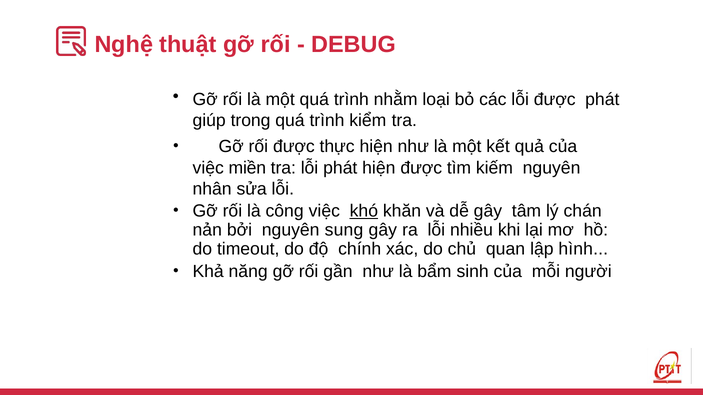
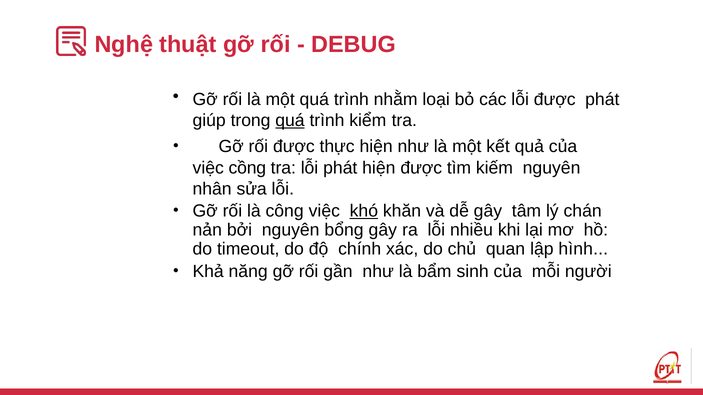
quá underline: none -> present (290, 120)
miền: miền -> cồng (247, 168)
sung: sung -> bổng (344, 230)
